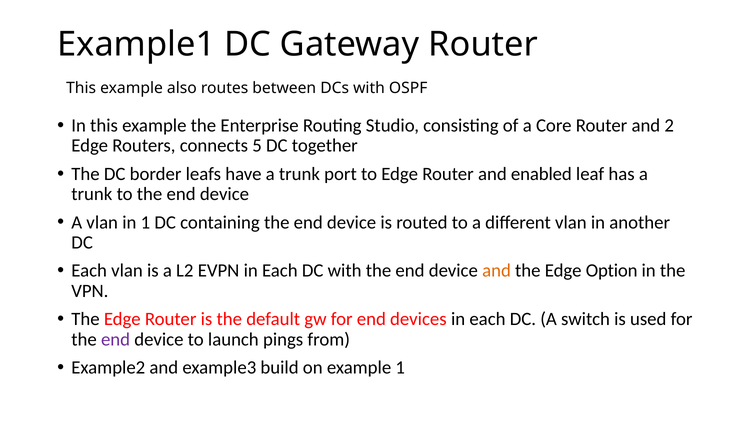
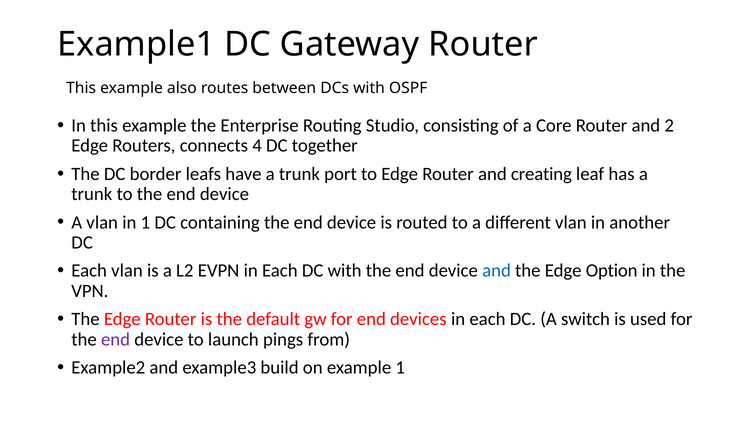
5: 5 -> 4 (257, 146)
enabled: enabled -> creating (541, 174)
and colour: orange -> blue (497, 270)
